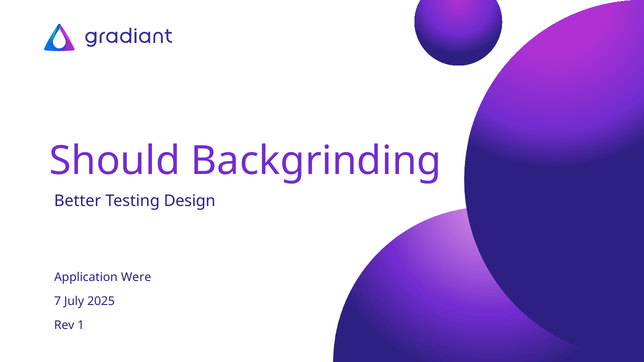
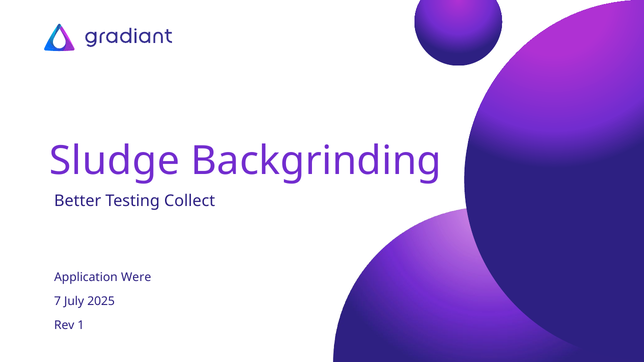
Should: Should -> Sludge (115, 161)
Design: Design -> Collect (190, 201)
